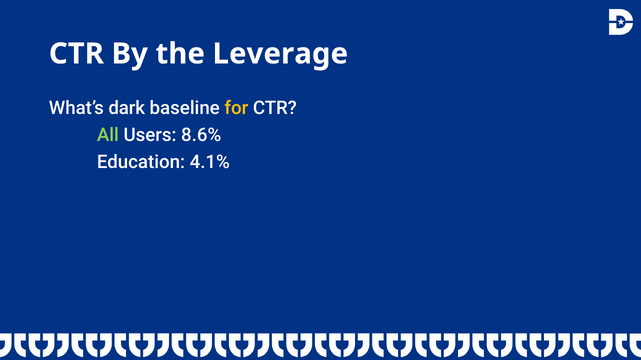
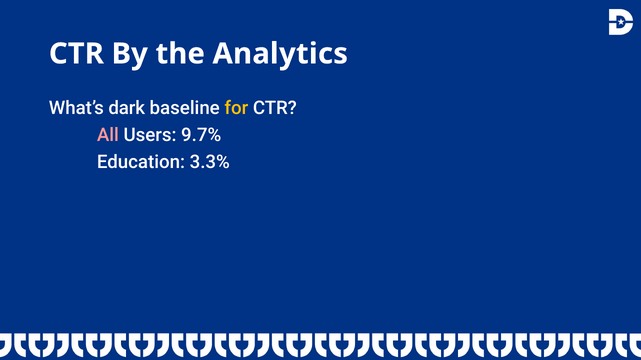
Leverage: Leverage -> Analytics (280, 54)
All colour: light green -> pink (108, 135)
8.6%: 8.6% -> 9.7% (201, 135)
4.1%: 4.1% -> 3.3% (210, 162)
